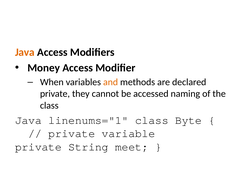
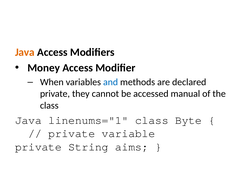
and colour: orange -> blue (111, 82)
naming: naming -> manual (185, 94)
meet: meet -> aims (132, 147)
